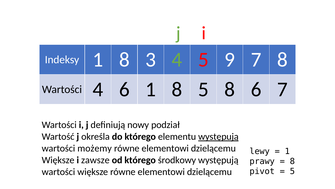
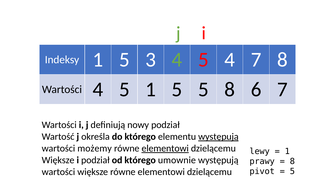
Indeksy 1 8: 8 -> 5 (124, 60)
5 9: 9 -> 4 (230, 60)
Wartości 4 6: 6 -> 5 (124, 89)
8: 8 -> 5 (177, 89)
elementowi underline: none -> present (165, 148)
i zawsze: zawsze -> podział (95, 160)
środkowy: środkowy -> umownie (177, 160)
